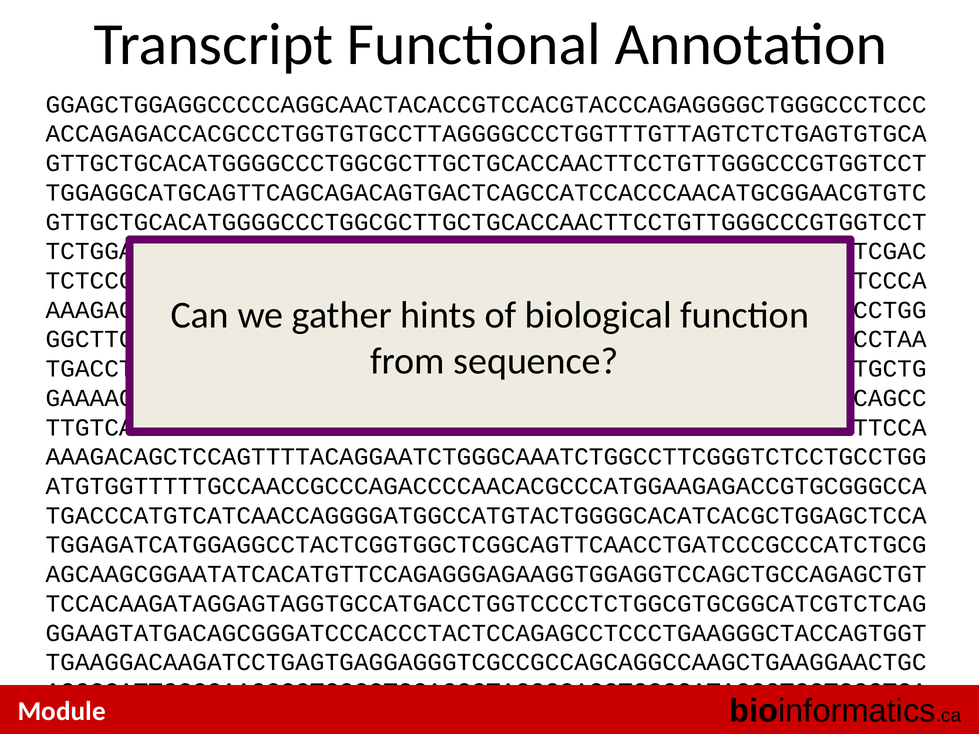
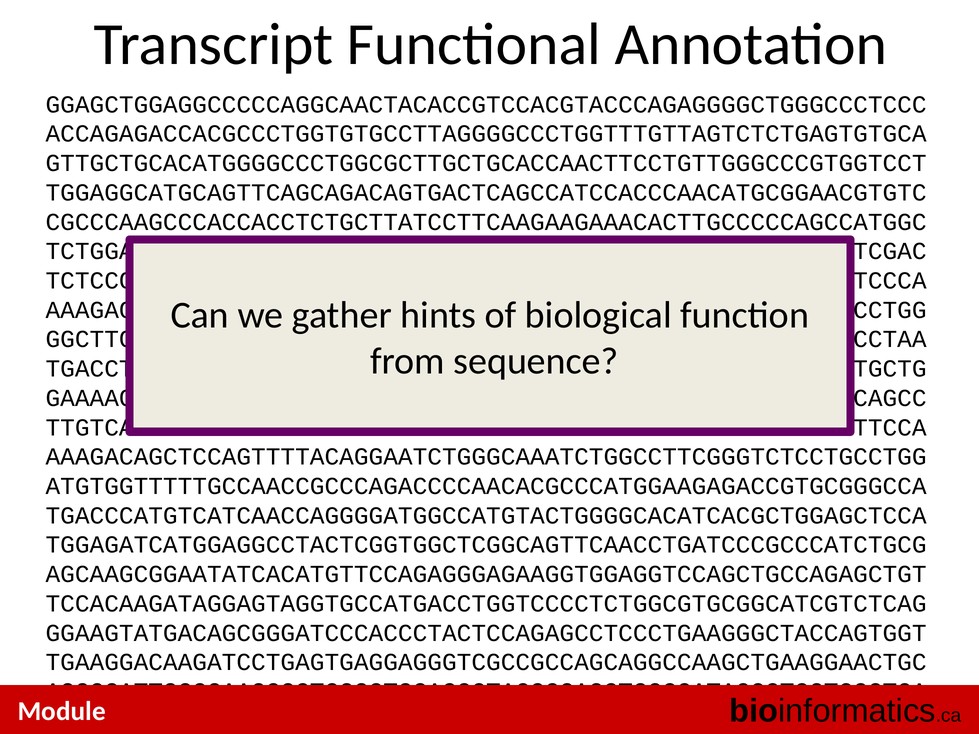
GTTGCTGCACATGGGGCCCTGGCGCTTGCTGCACCAACTTCCTGTTGGGCCCGTGGTCCT: GTTGCTGCACATGGGGCCCTGGCGCTTGCTGCACCAACTTCCTGTTGGGCCCGTGGTCCT -> CGCCCAAGCCCACCACCTCTGCTTATCCTTCAAGAAGAAACACTTGCCCCCAGCCATGGC (486, 222)
